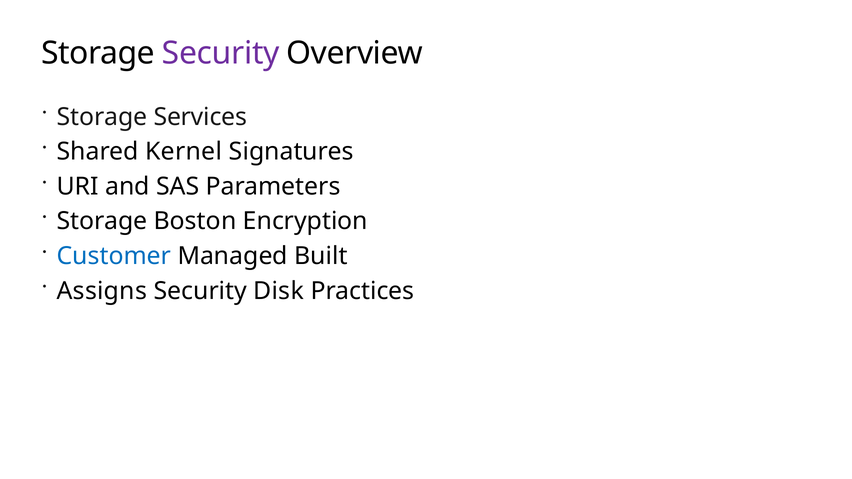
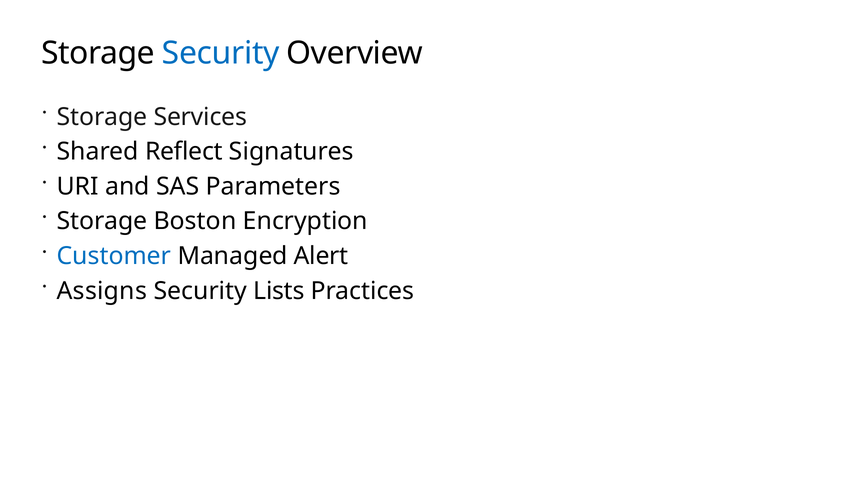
Security colour: purple -> blue (221, 53)
Kernel: Kernel -> Reflect (184, 152)
Built: Built -> Alert (321, 256)
Disk: Disk -> Lists (279, 291)
